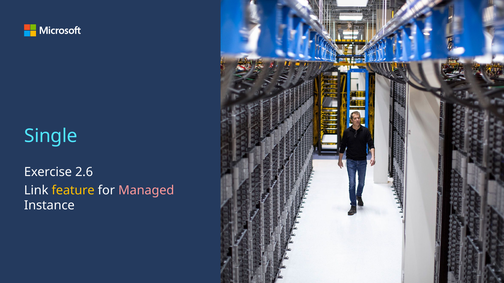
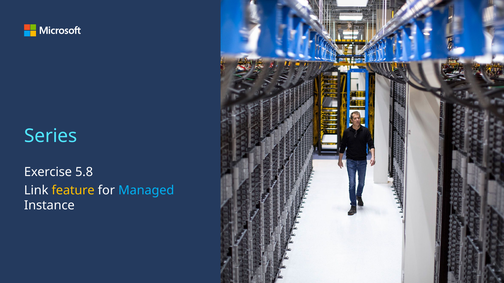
Single: Single -> Series (51, 136)
2.6: 2.6 -> 5.8 (84, 172)
Managed colour: pink -> light blue (146, 191)
